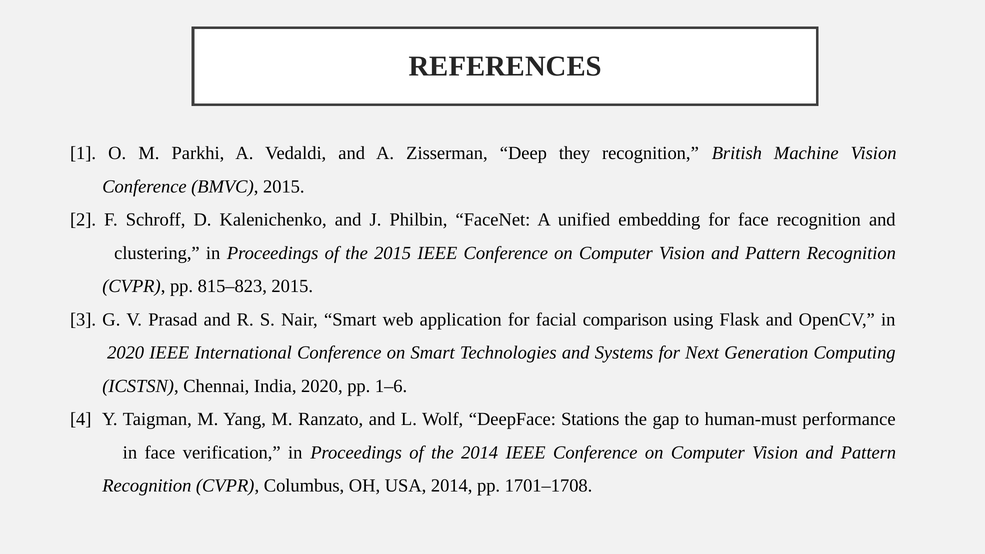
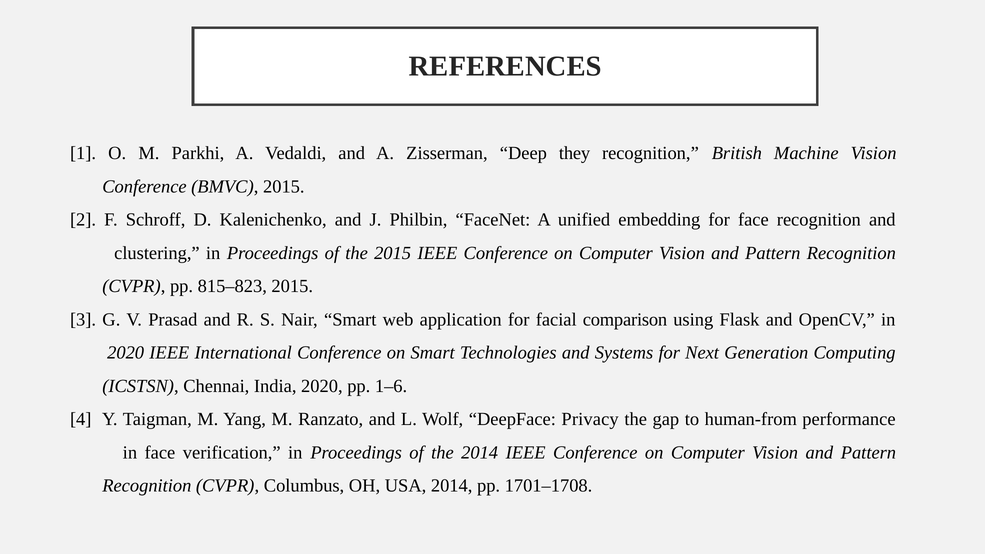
Stations: Stations -> Privacy (590, 419)
human-must: human-must -> human-from (751, 419)
